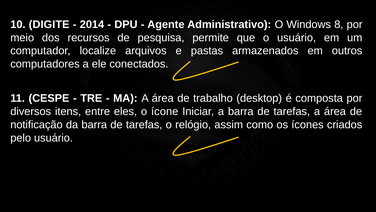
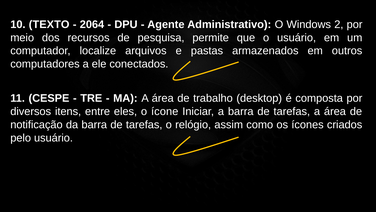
DIGITE: DIGITE -> TEXTO (49, 24)
2014: 2014 -> 2064 (92, 24)
8: 8 -> 2 (339, 24)
